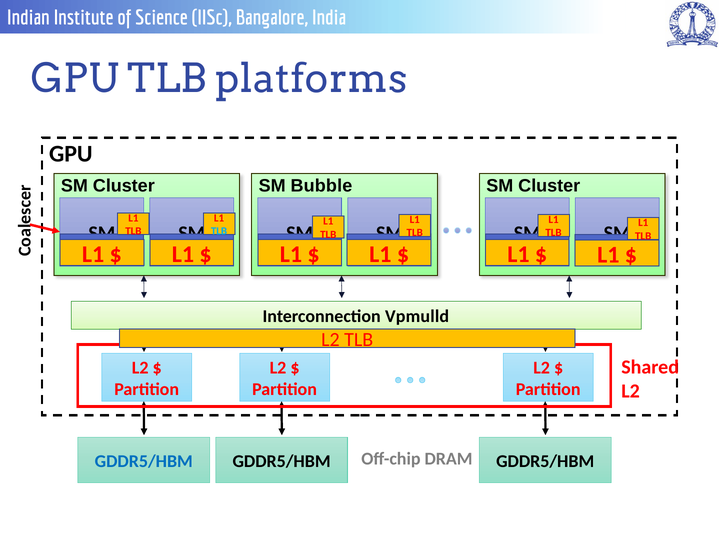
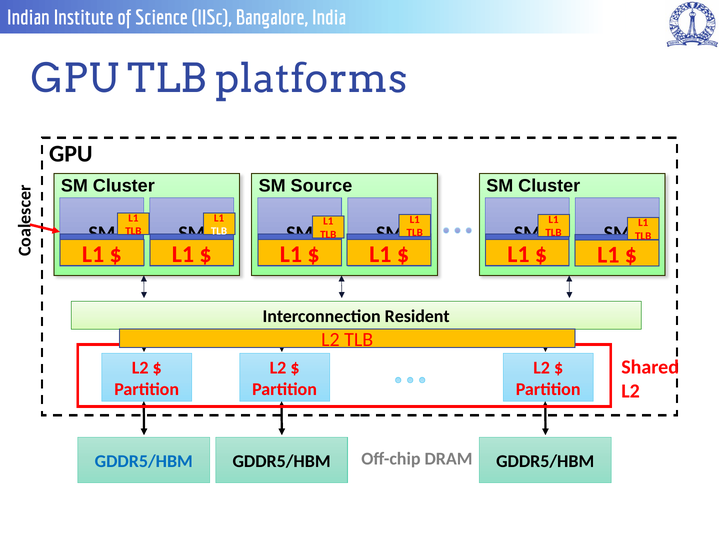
Bubble: Bubble -> Source (321, 186)
TLB colour: light blue -> white (219, 231)
Vpmulld: Vpmulld -> Resident (417, 317)
